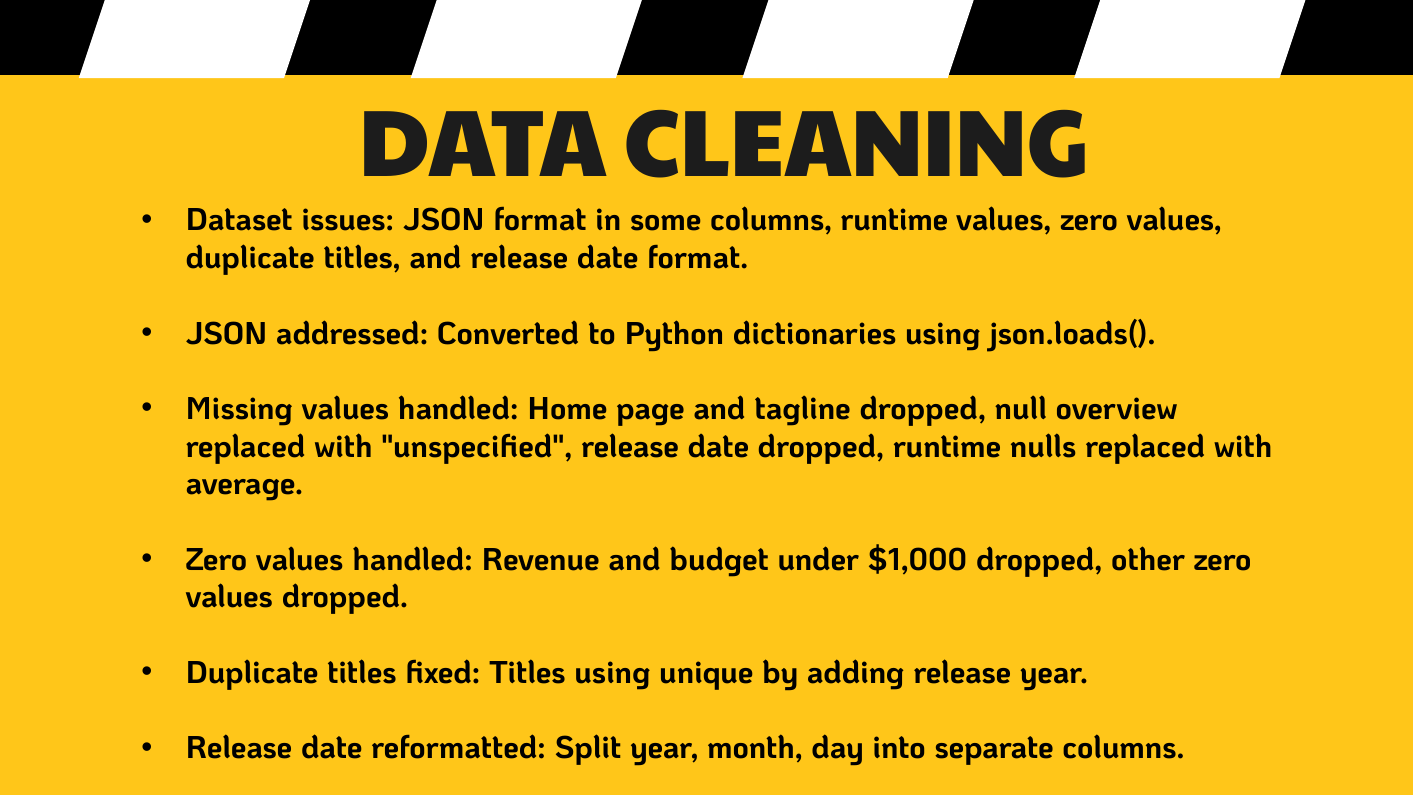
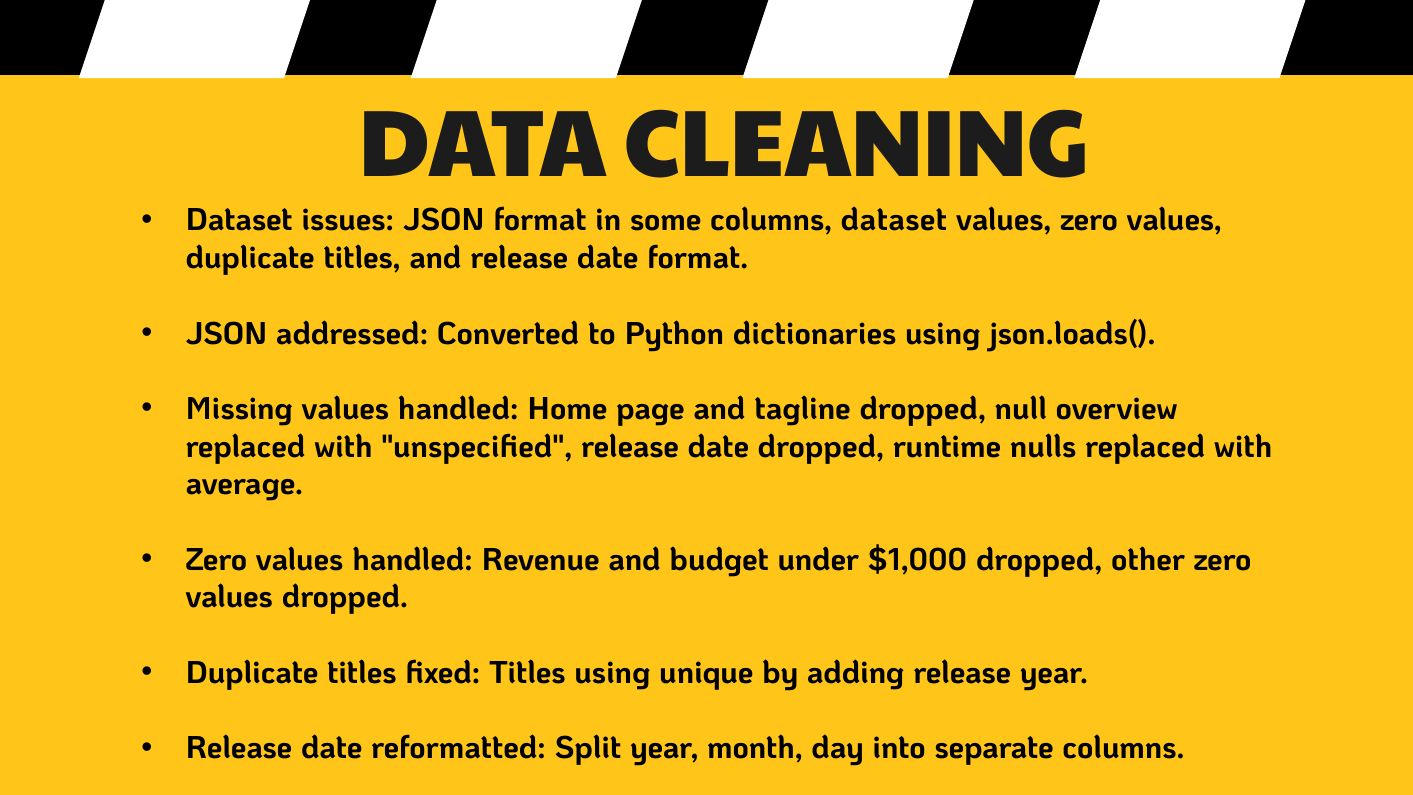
columns runtime: runtime -> dataset (894, 221)
